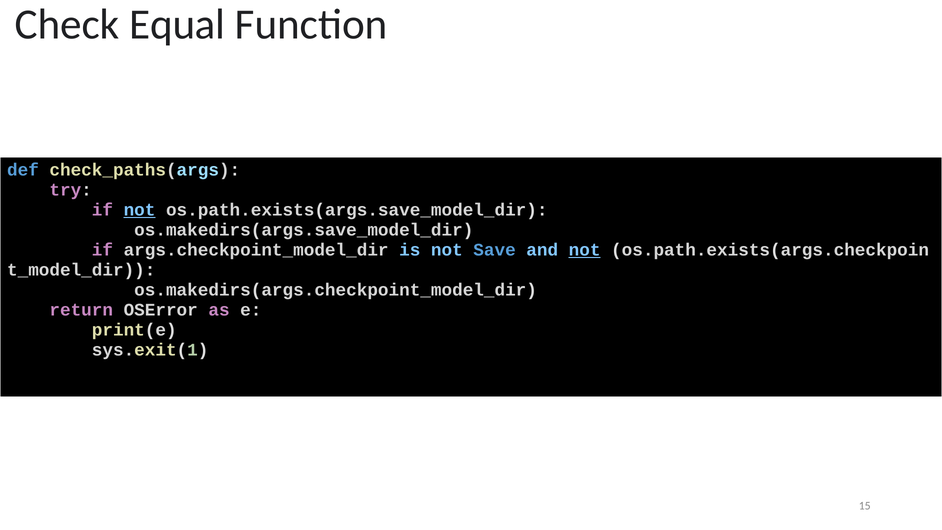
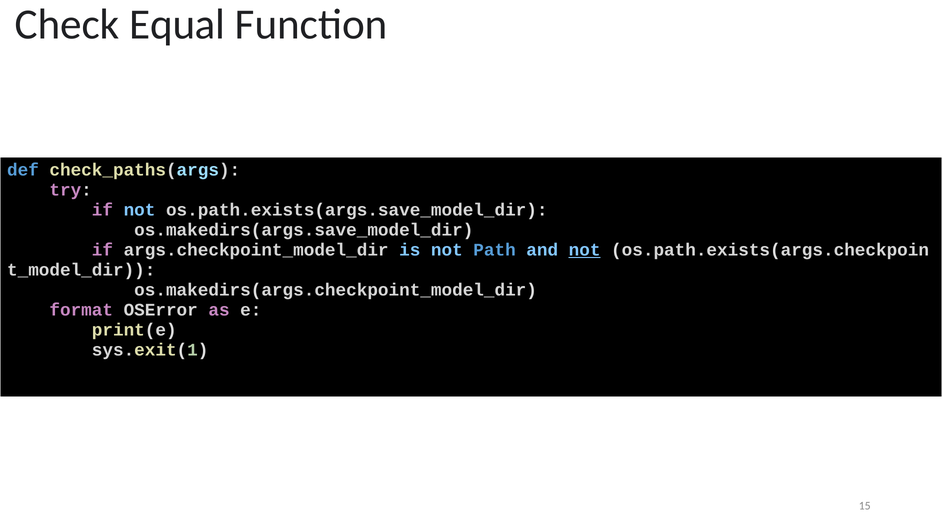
not underline: present -> none (140, 210)
Save: Save -> Path (495, 250)
return: return -> format (81, 310)
